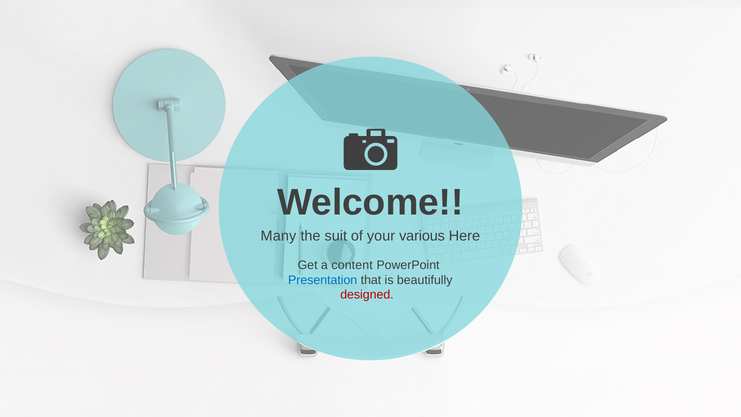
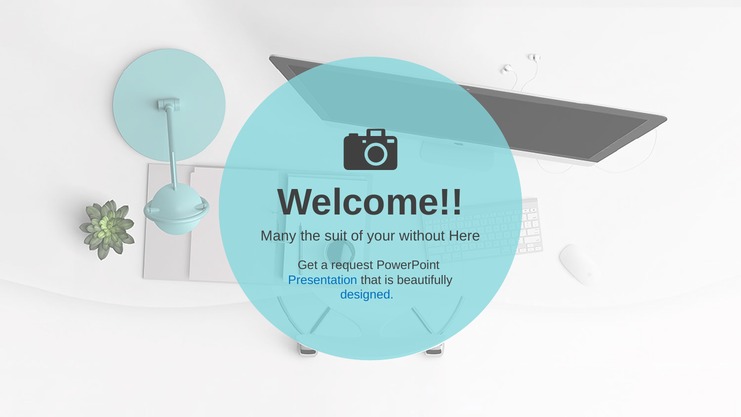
various: various -> without (422, 236)
content: content -> request (352, 265)
designed colour: red -> blue (367, 295)
